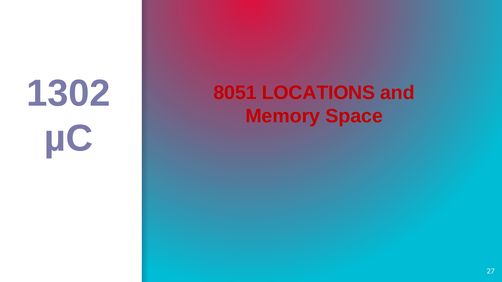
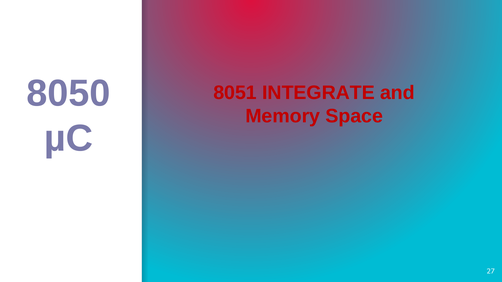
1302: 1302 -> 8050 (68, 93)
LOCATIONS: LOCATIONS -> INTEGRATE (318, 93)
